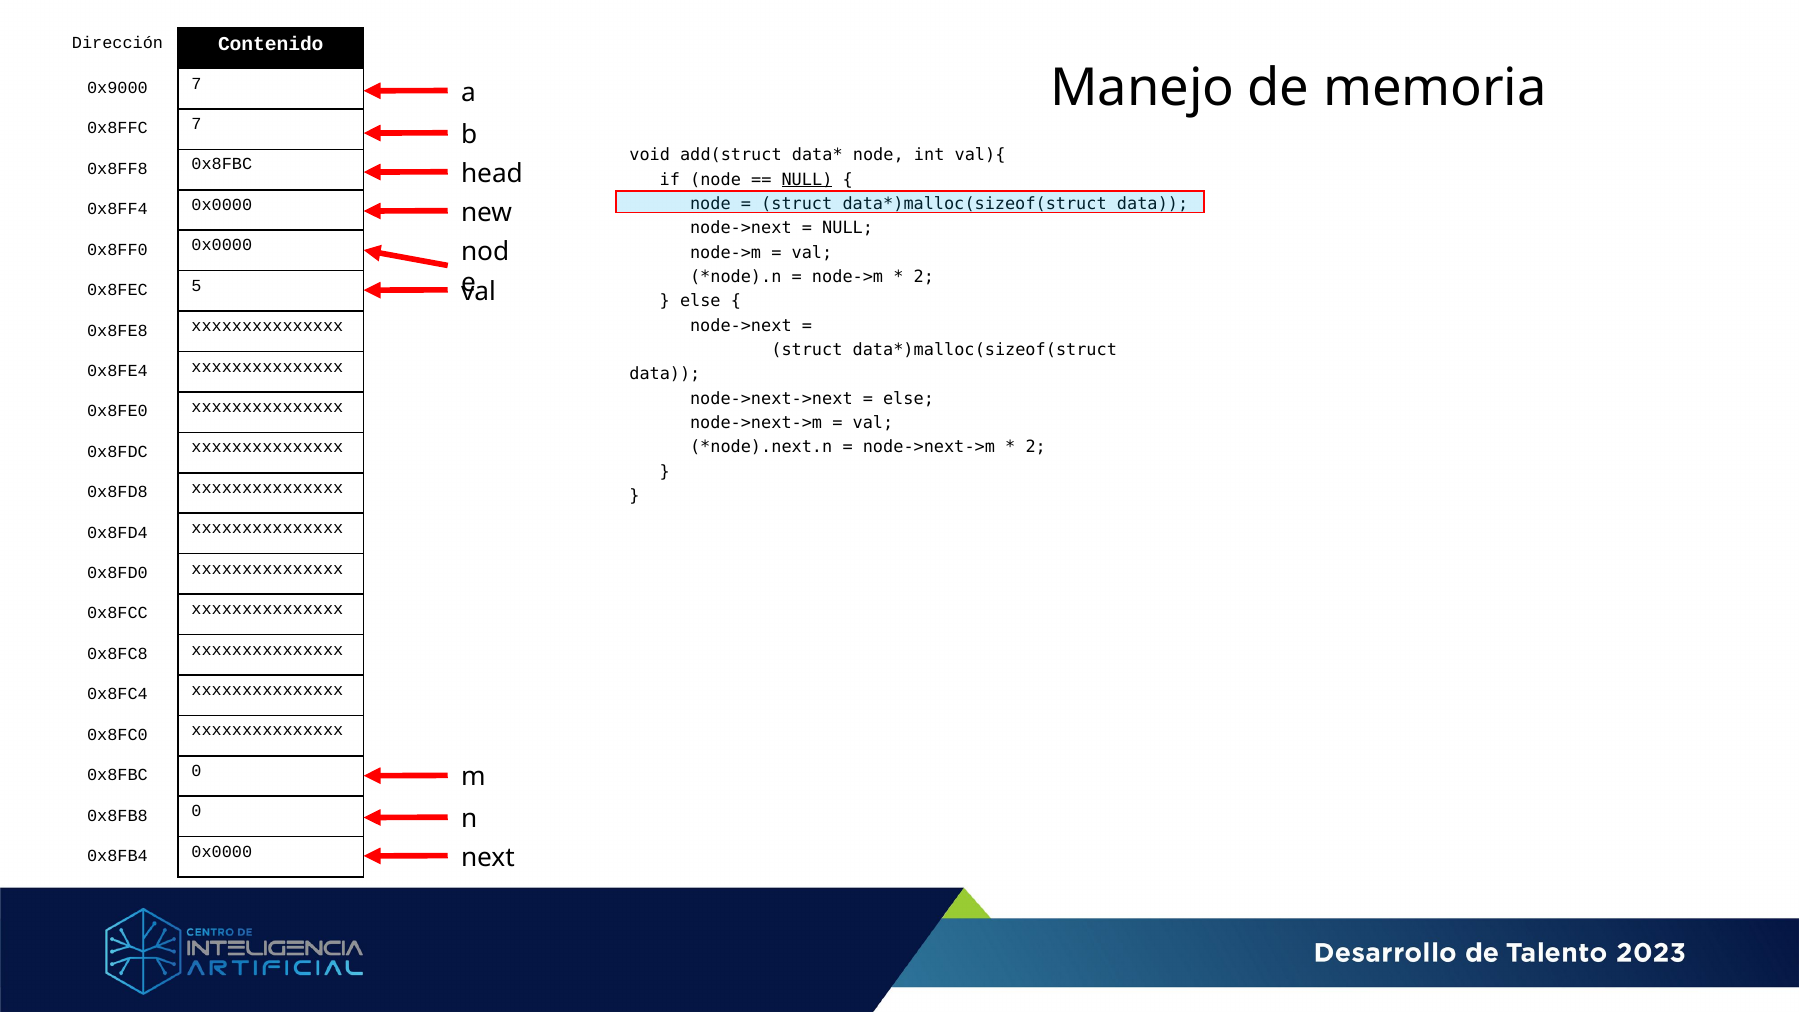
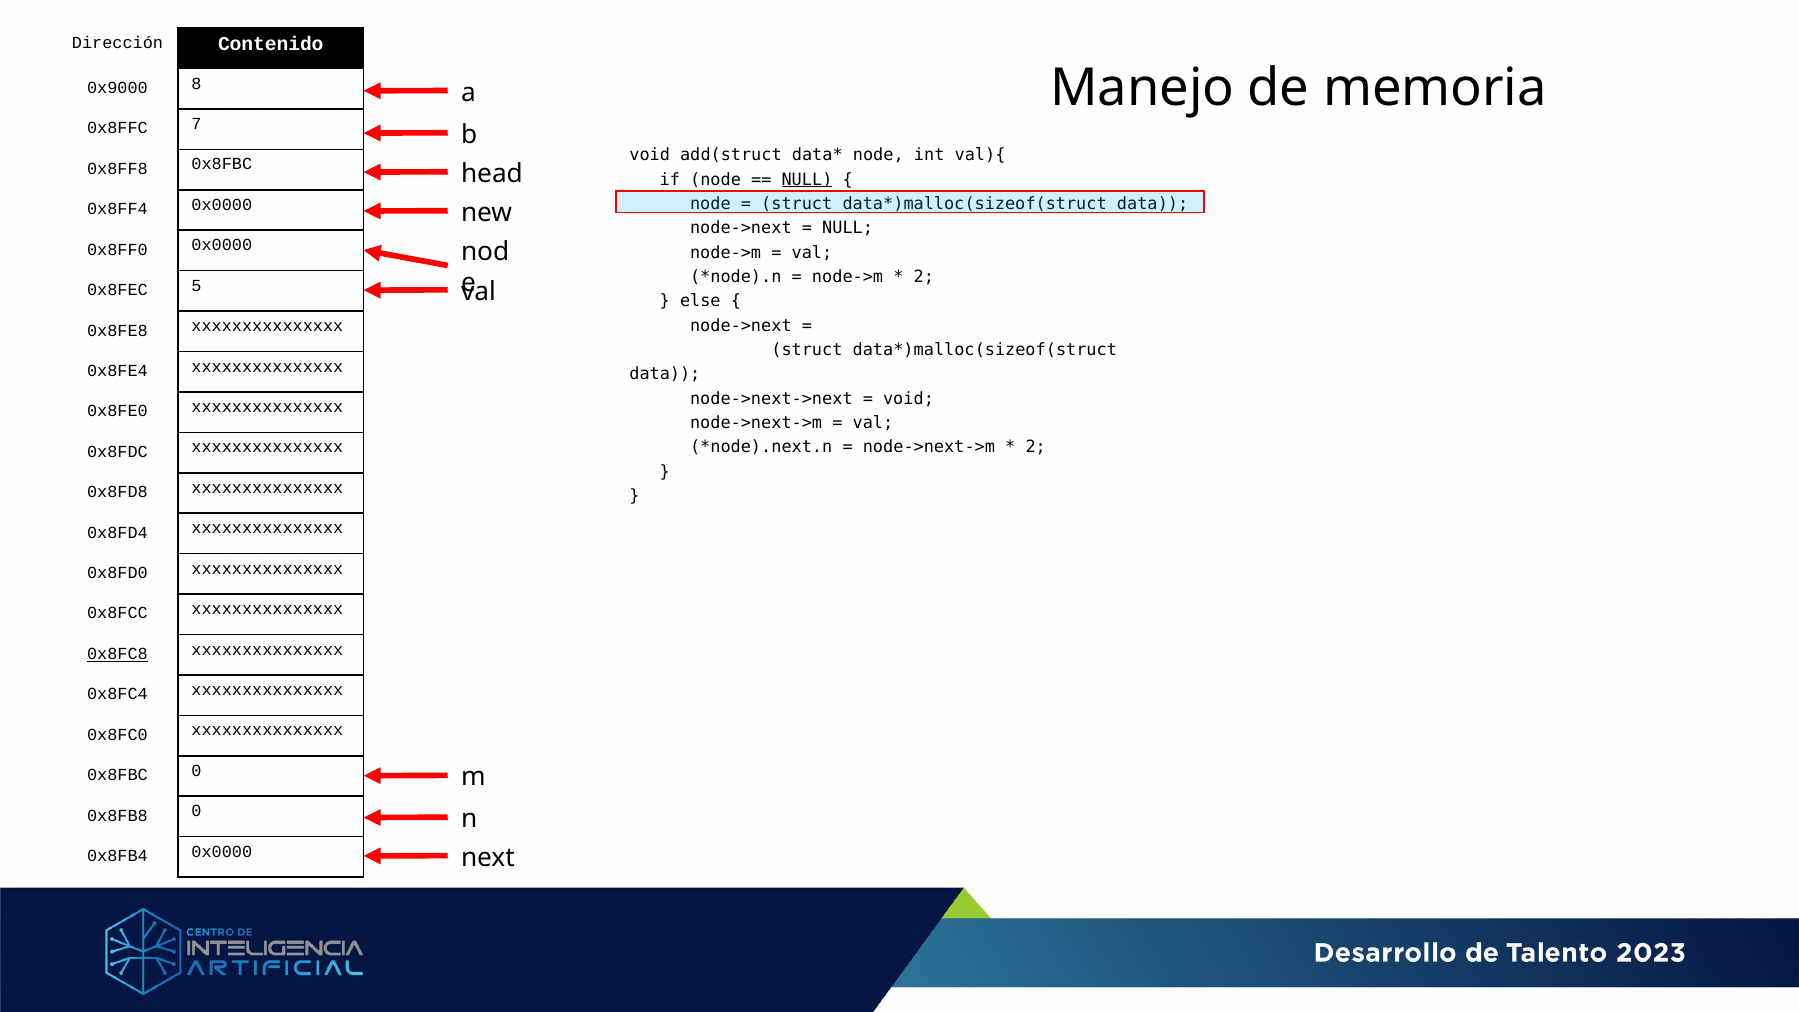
0x9000 7: 7 -> 8 (196, 84)
else: else -> void (909, 399)
0x8FC8 underline: none -> present (117, 654)
